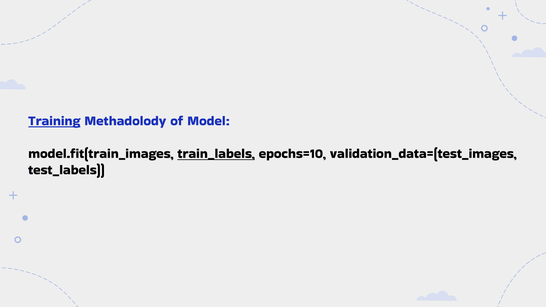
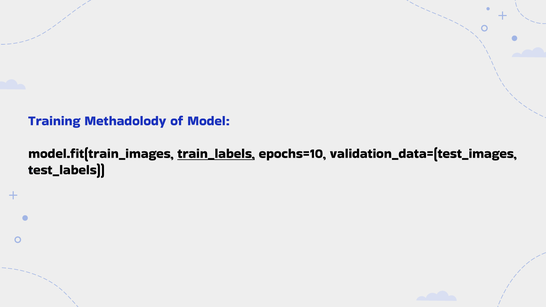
Training underline: present -> none (54, 121)
